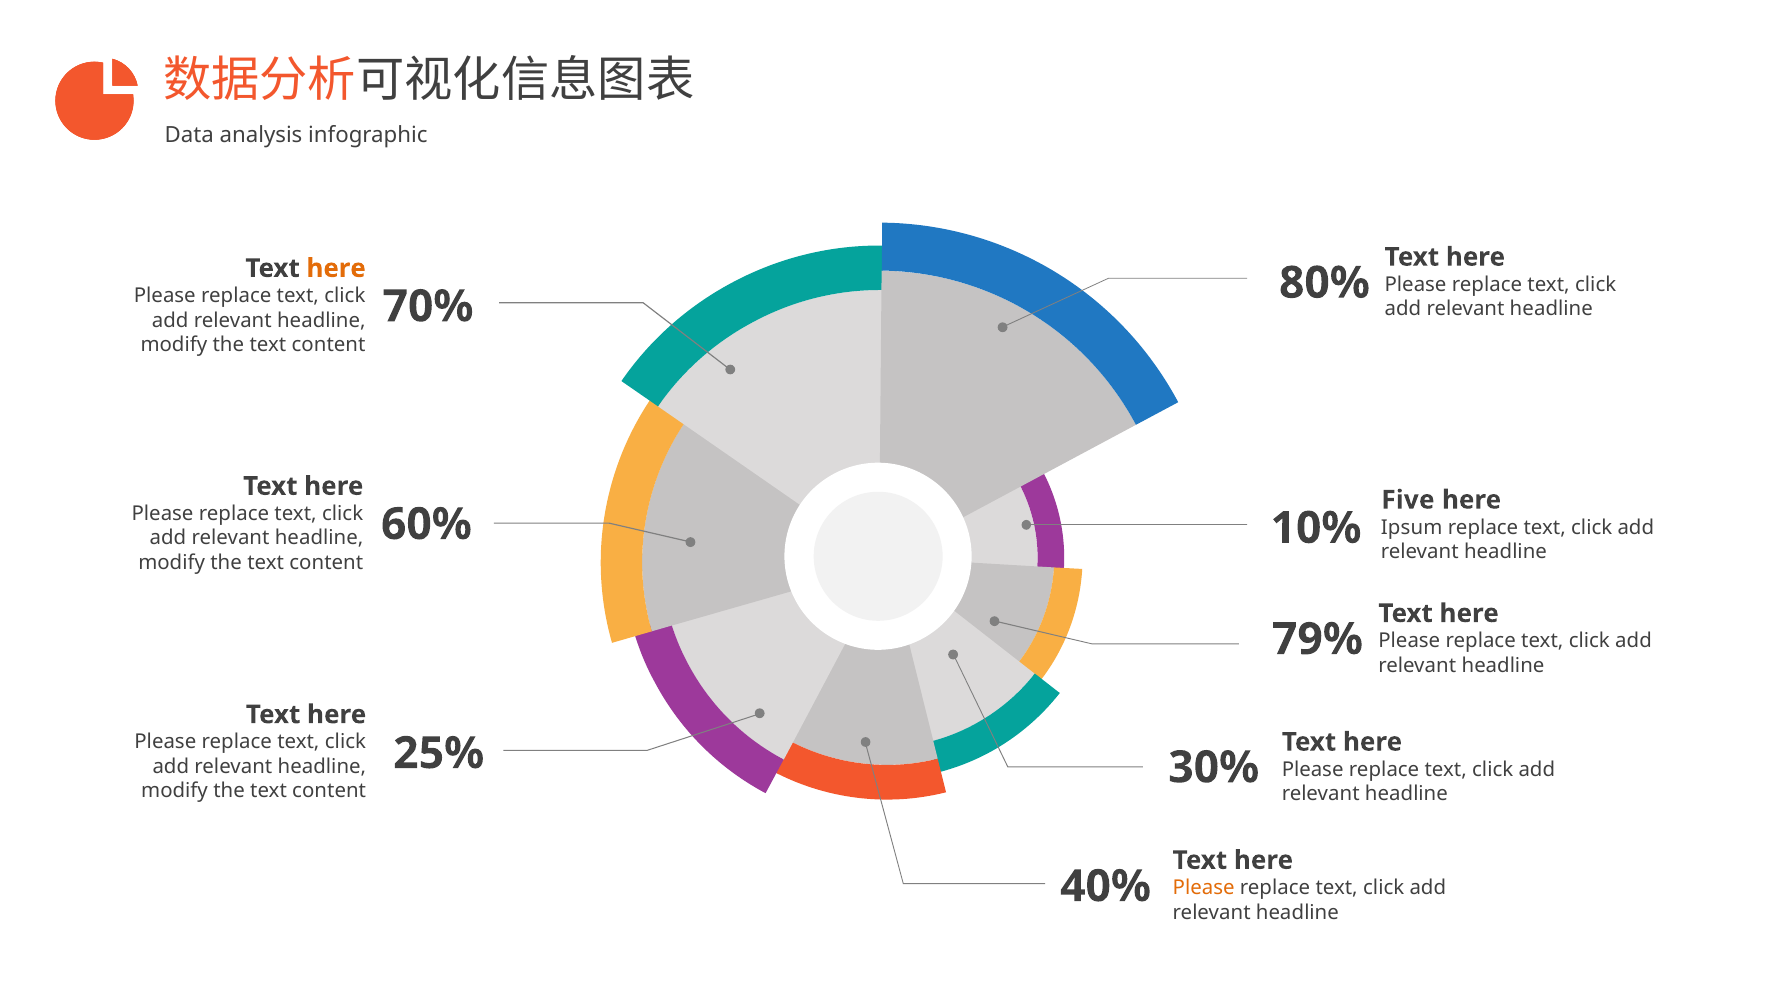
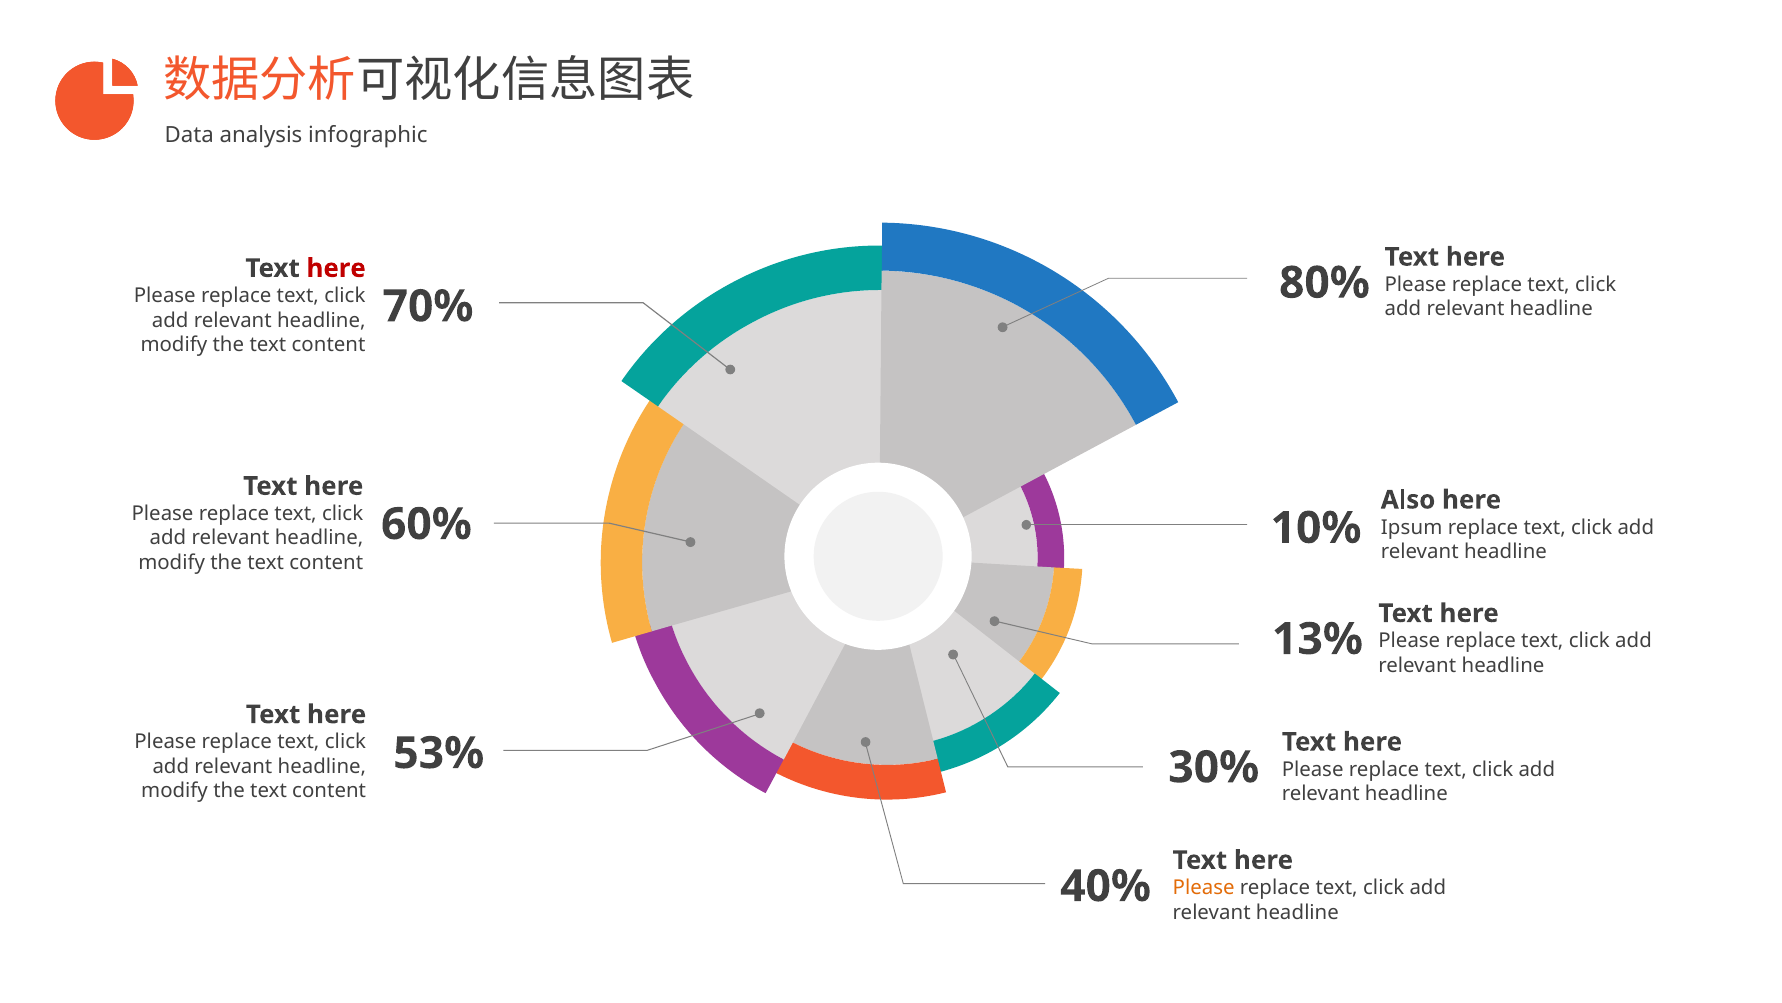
here colour: orange -> red (336, 268)
Five: Five -> Also (1408, 500)
79%: 79% -> 13% (1317, 639)
25%: 25% -> 53% (439, 753)
